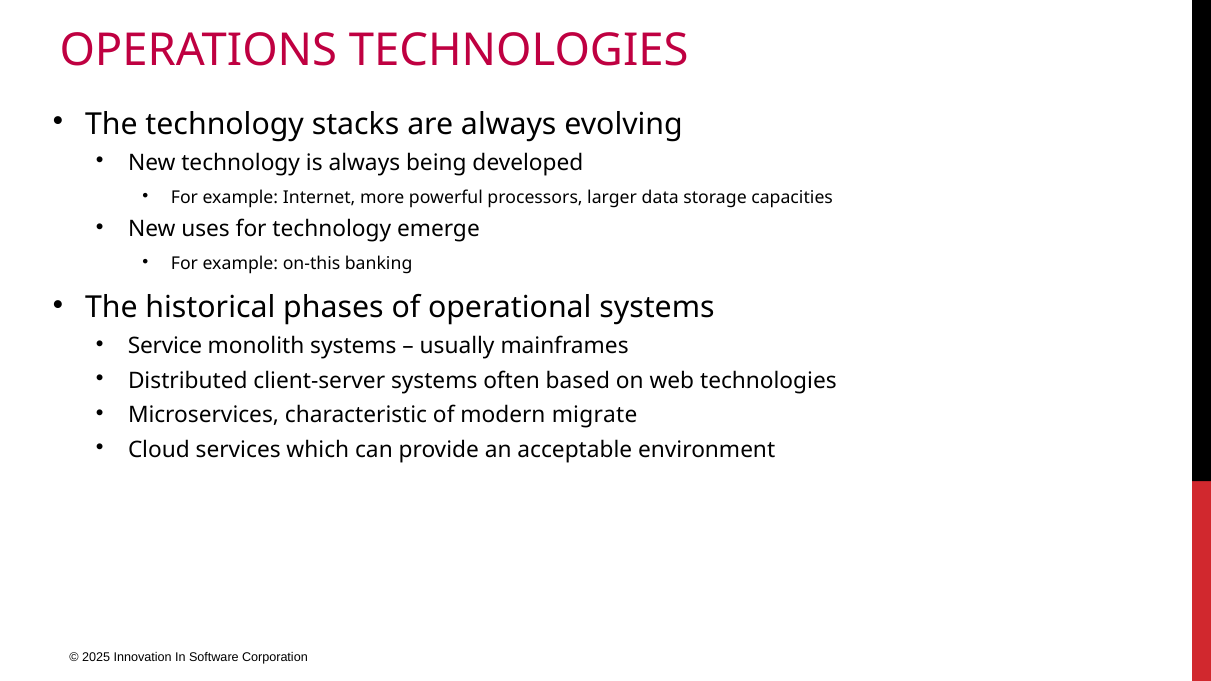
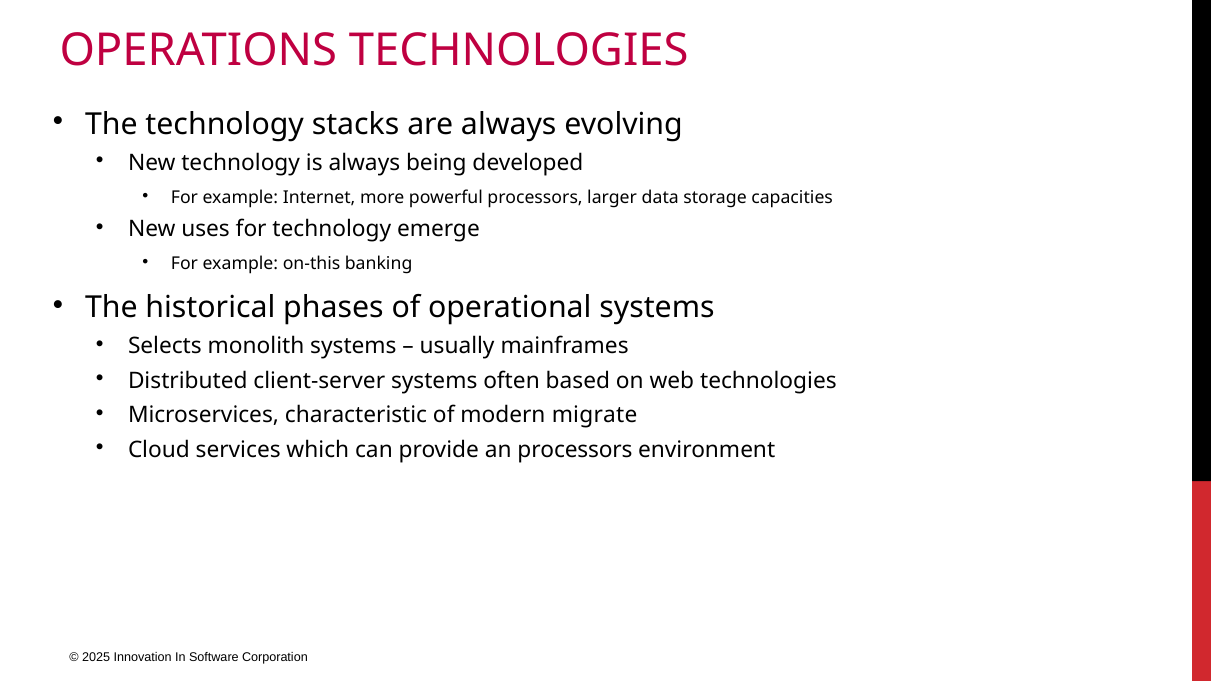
Service: Service -> Selects (165, 346)
an acceptable: acceptable -> processors (575, 450)
